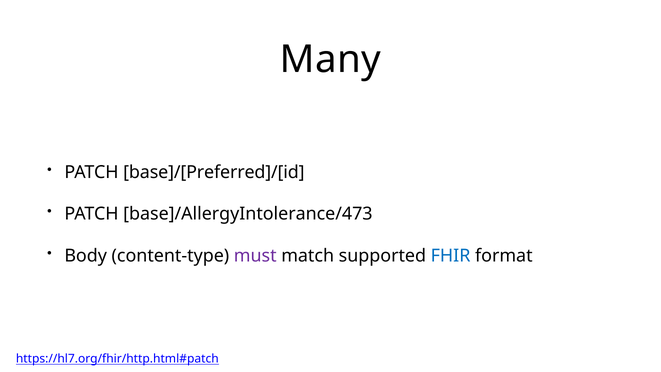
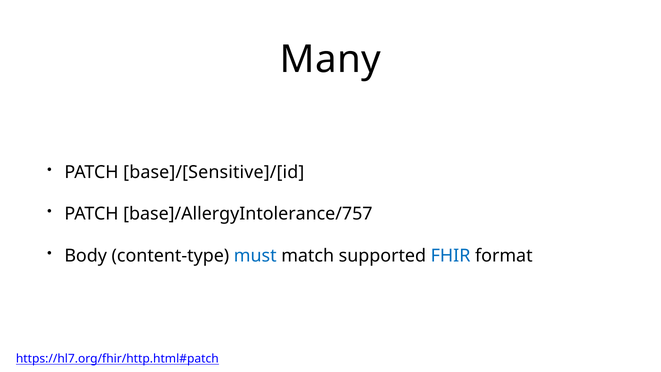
base]/[Preferred]/[id: base]/[Preferred]/[id -> base]/[Sensitive]/[id (214, 172)
base]/AllergyIntolerance/473: base]/AllergyIntolerance/473 -> base]/AllergyIntolerance/757 (248, 214)
must colour: purple -> blue (255, 256)
